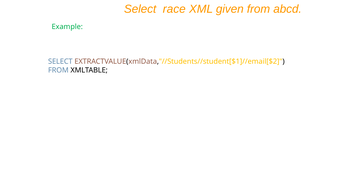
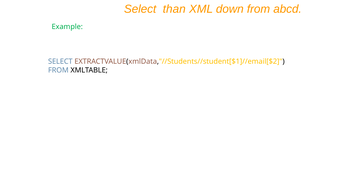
race: race -> than (174, 9)
given: given -> down (230, 9)
